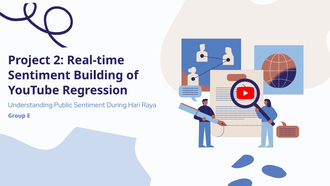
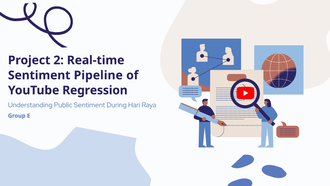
Building: Building -> Pipeline (98, 75)
